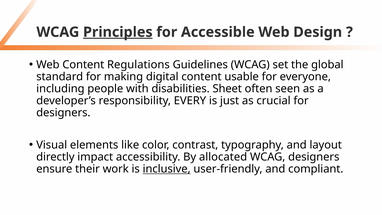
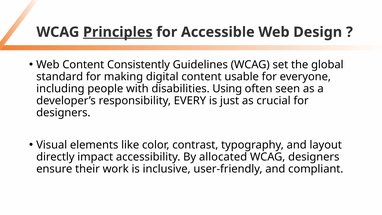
Regulations: Regulations -> Consistently (139, 65)
Sheet: Sheet -> Using (227, 89)
inclusive underline: present -> none (167, 169)
